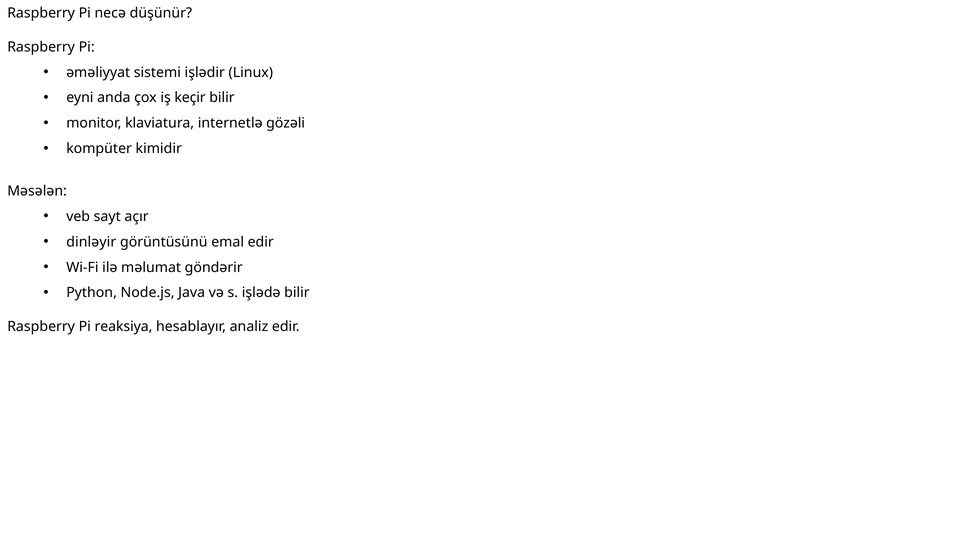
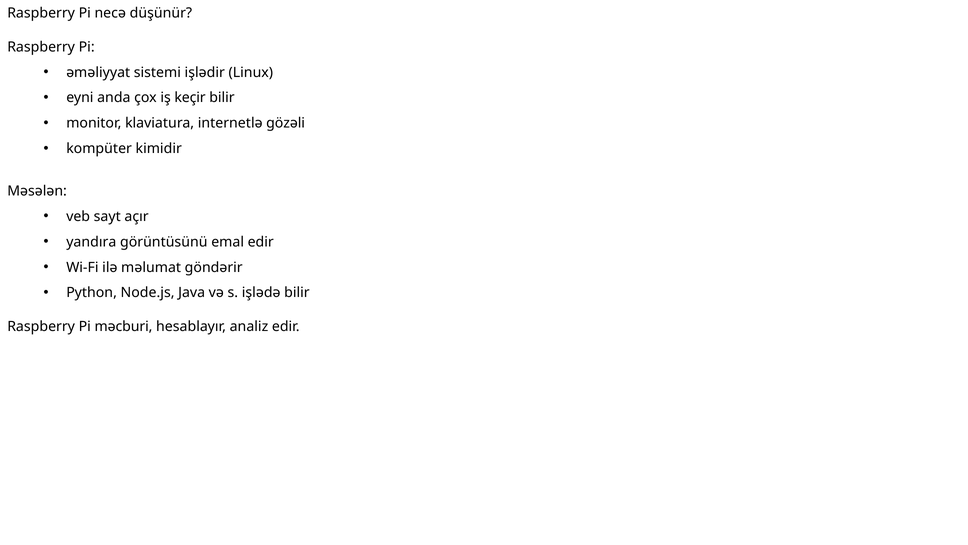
dinləyir: dinləyir -> yandıra (91, 242)
reaksiya: reaksiya -> məcburi (124, 326)
